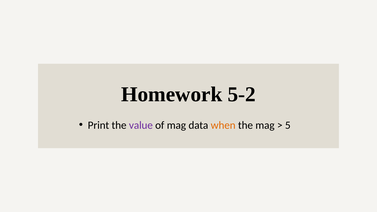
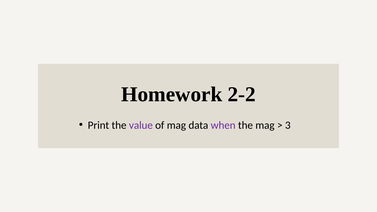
5-2: 5-2 -> 2-2 (242, 94)
when colour: orange -> purple (223, 125)
5: 5 -> 3 (288, 125)
